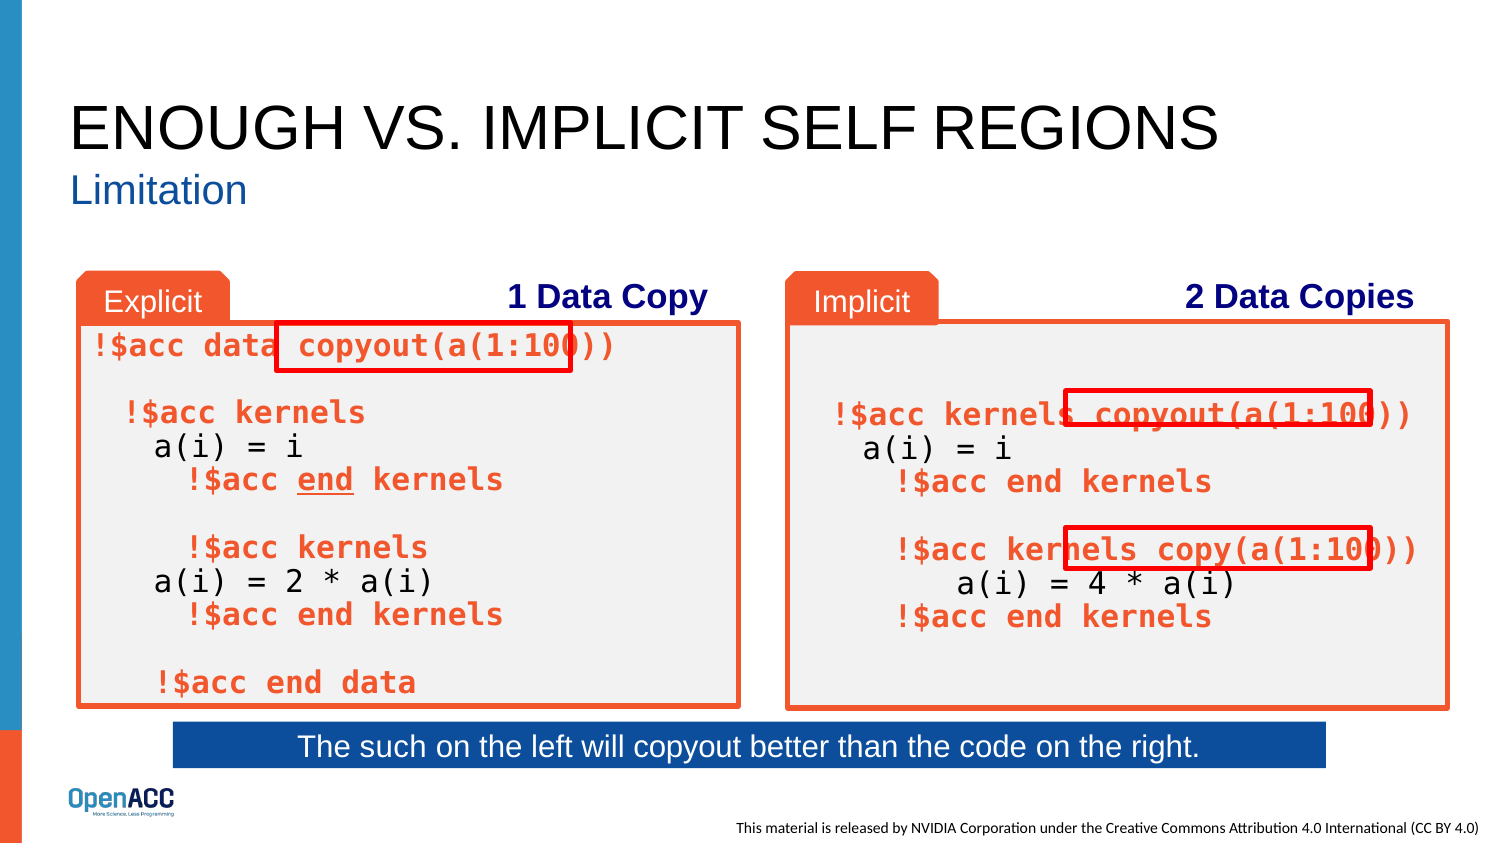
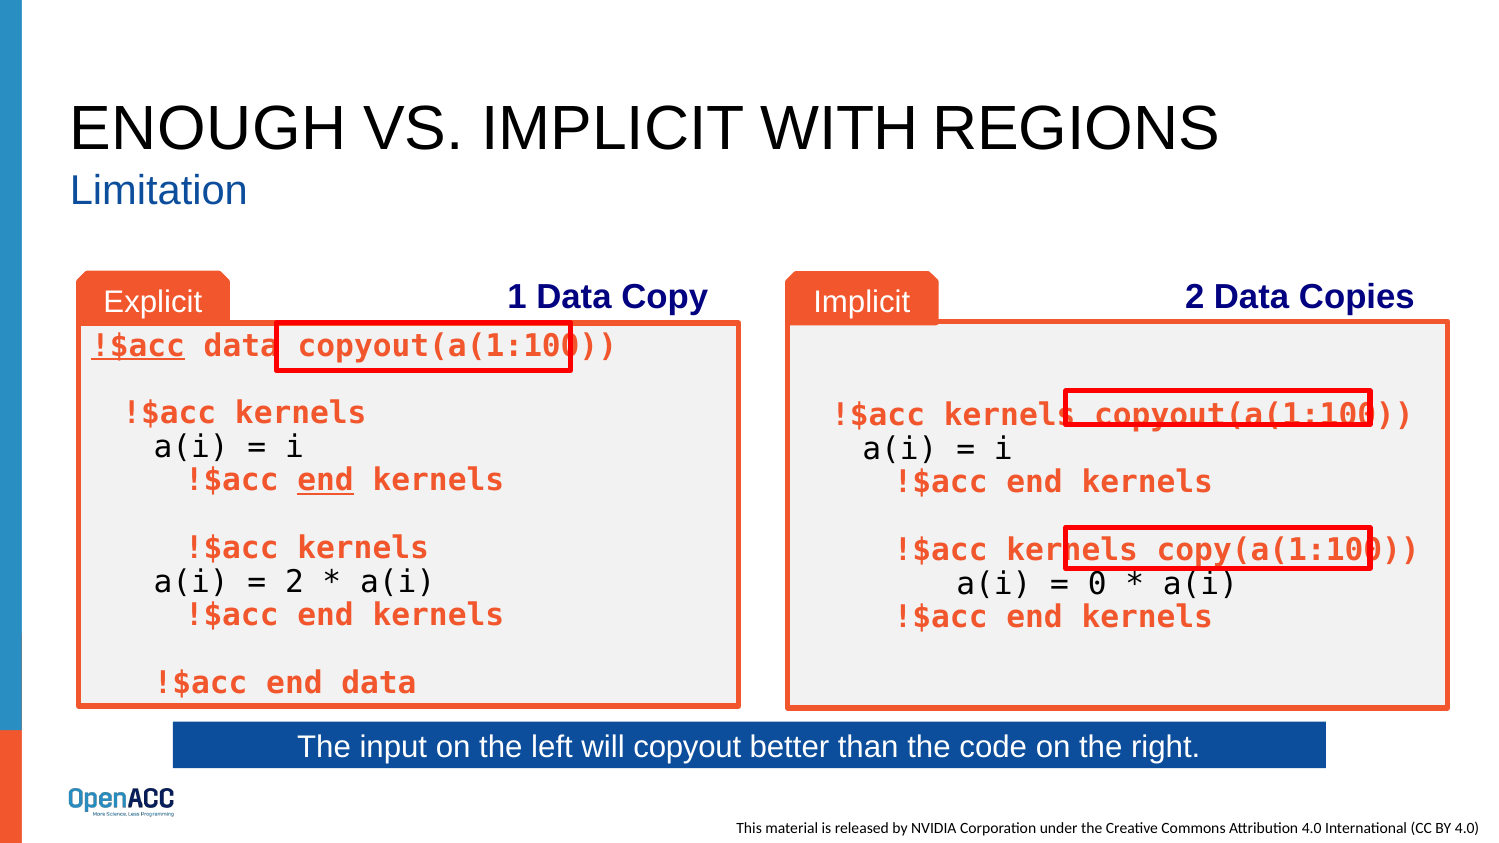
SELF: SELF -> WITH (840, 129)
!$acc underline: none -> present (138, 346)
4: 4 -> 0 (1097, 584)
such: such -> input (393, 747)
